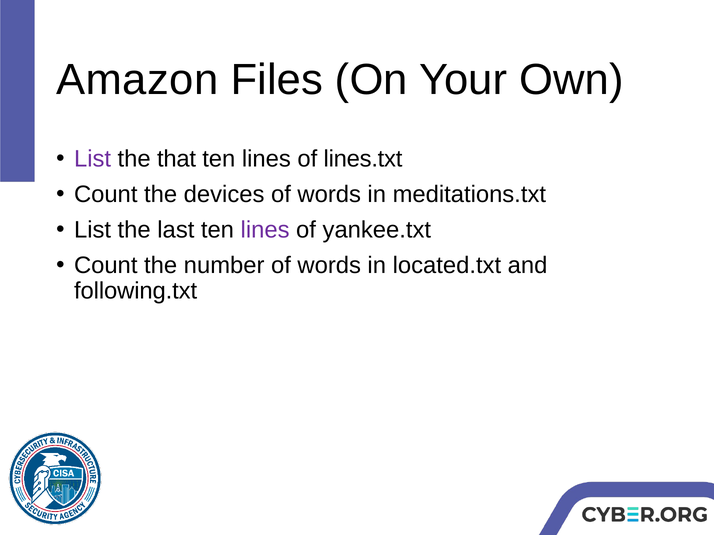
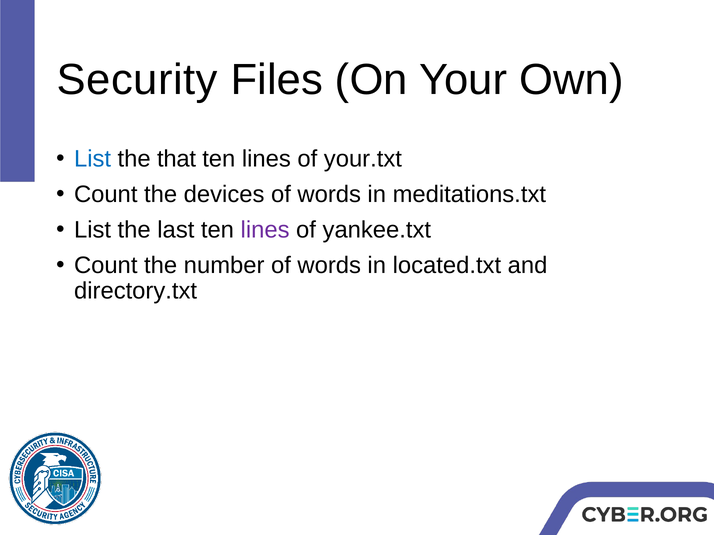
Amazon: Amazon -> Security (137, 80)
List colour: purple -> blue (93, 159)
lines.txt: lines.txt -> your.txt (363, 159)
following.txt: following.txt -> directory.txt (136, 291)
